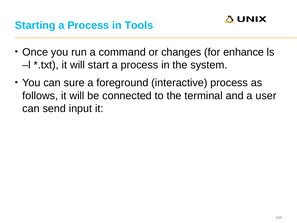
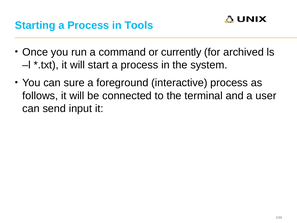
changes: changes -> currently (181, 52)
enhance: enhance -> archived (244, 52)
